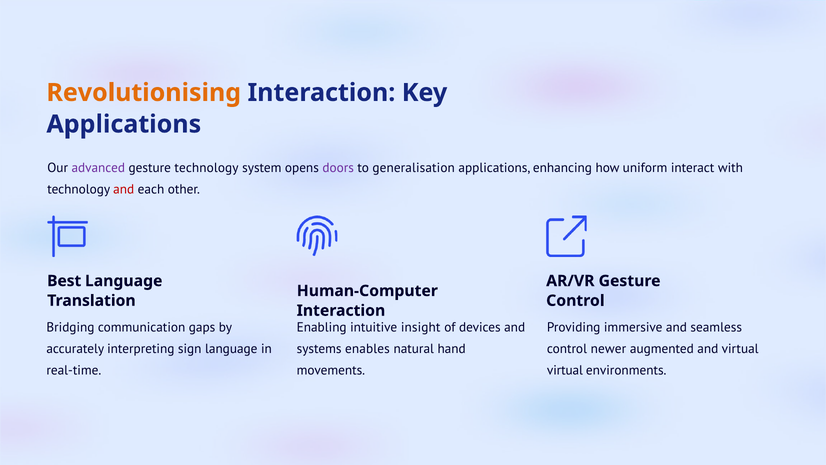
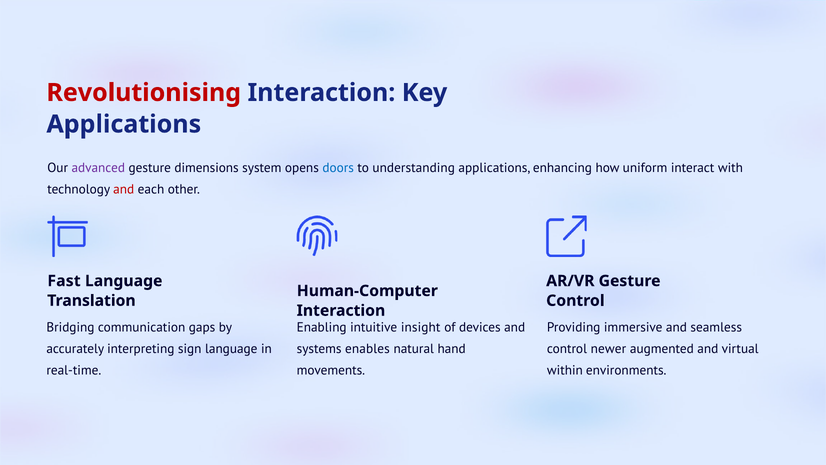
Revolutionising colour: orange -> red (144, 93)
gesture technology: technology -> dimensions (207, 168)
doors colour: purple -> blue (338, 168)
generalisation: generalisation -> understanding (414, 168)
Best: Best -> Fast (64, 281)
virtual: virtual -> within (565, 370)
